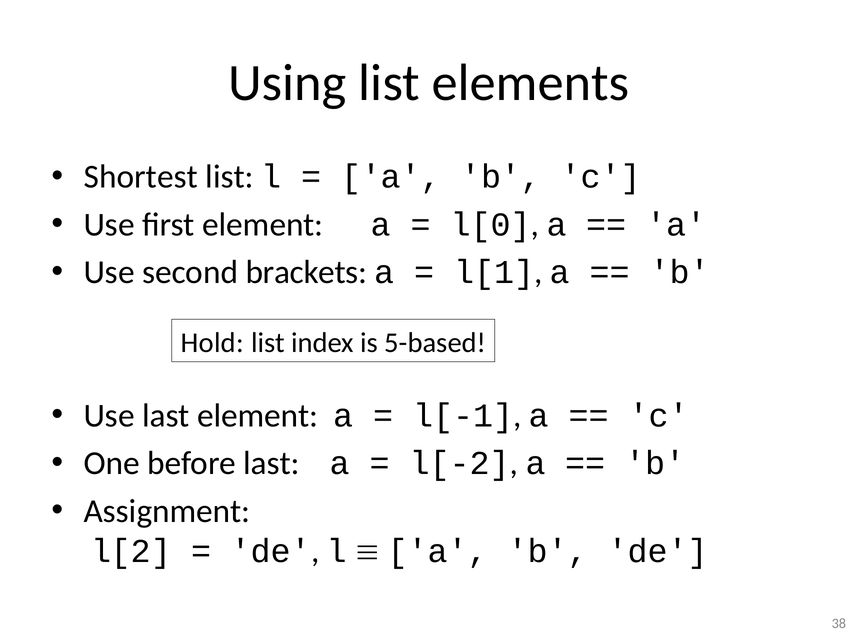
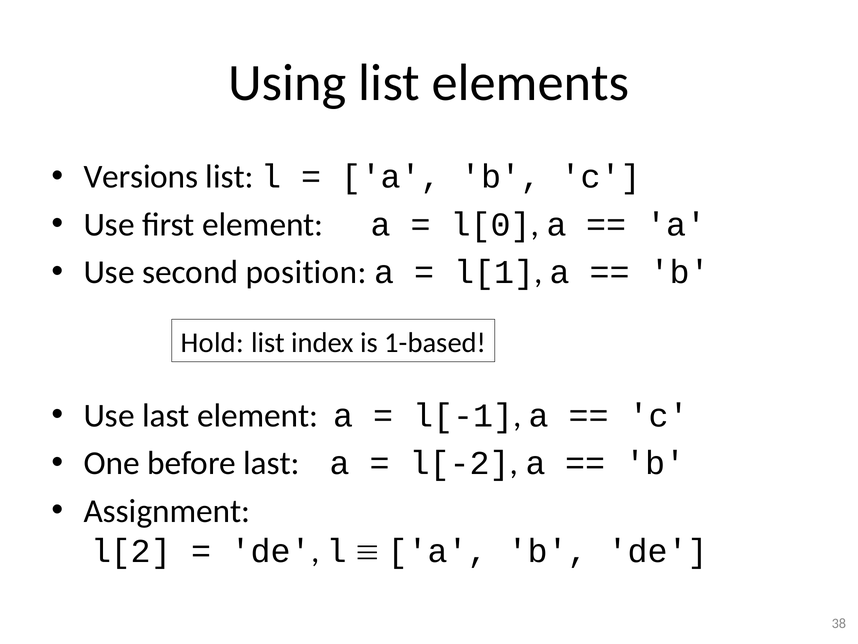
Shortest: Shortest -> Versions (141, 177)
brackets: brackets -> position (306, 272)
5-based: 5-based -> 1-based (435, 342)
